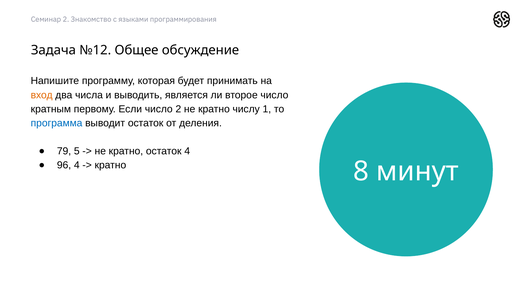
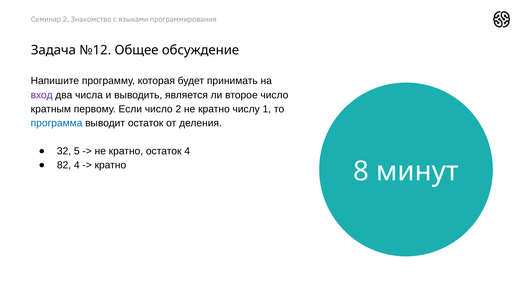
вход colour: orange -> purple (42, 95)
79: 79 -> 32 (64, 151)
96: 96 -> 82 (64, 165)
